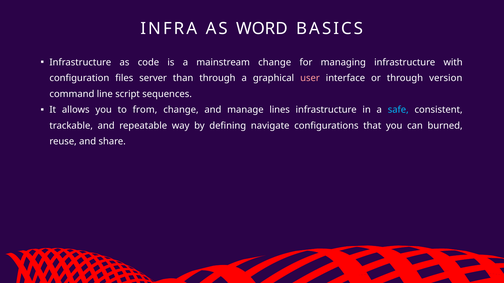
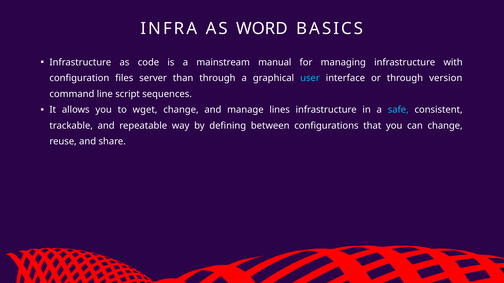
mainstream change: change -> manual (275, 62)
user colour: pink -> light blue (310, 78)
from: from -> wget (145, 110)
navigate: navigate -> between (270, 126)
can burned: burned -> change (445, 126)
